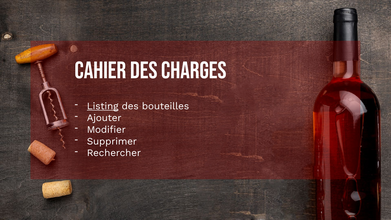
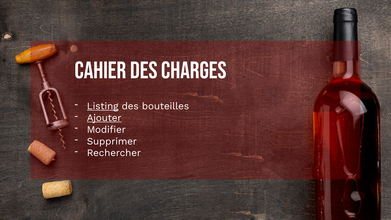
Ajouter underline: none -> present (104, 118)
